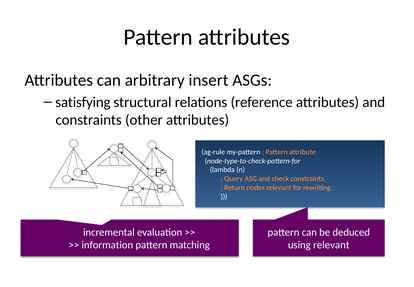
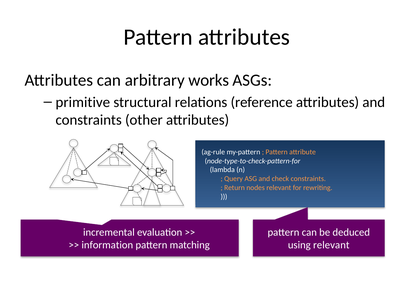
insert: insert -> works (209, 80)
satisfying: satisfying -> primitive (83, 102)
